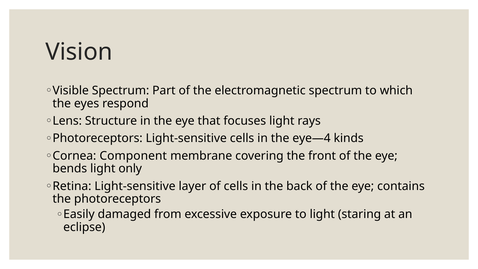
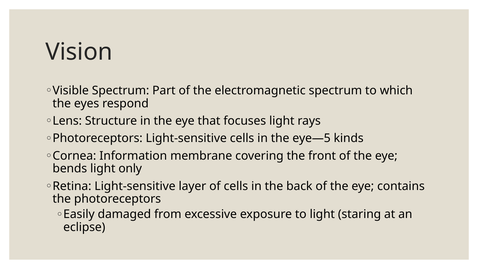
eye—4: eye—4 -> eye—5 (312, 138)
Component: Component -> Information (133, 156)
